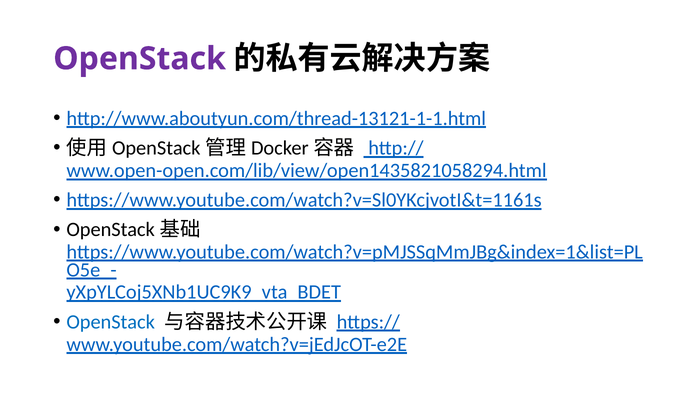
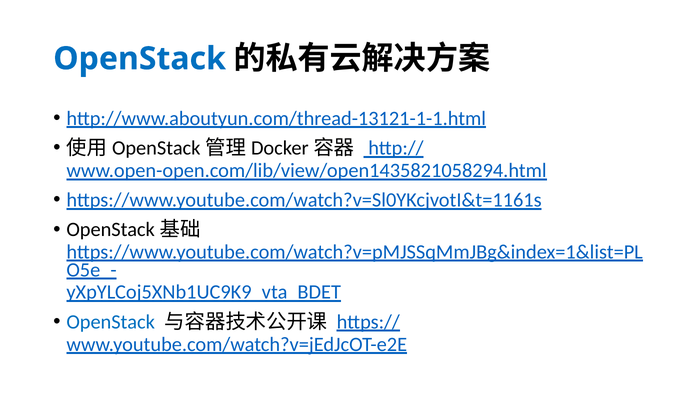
OpenStack colour: purple -> blue (140, 59)
